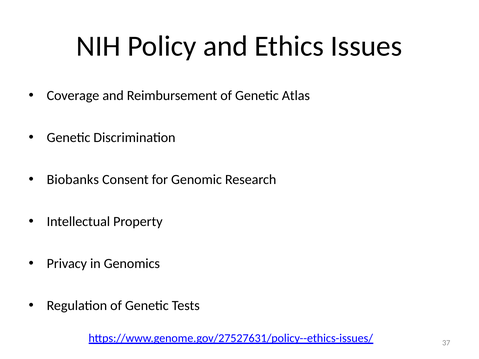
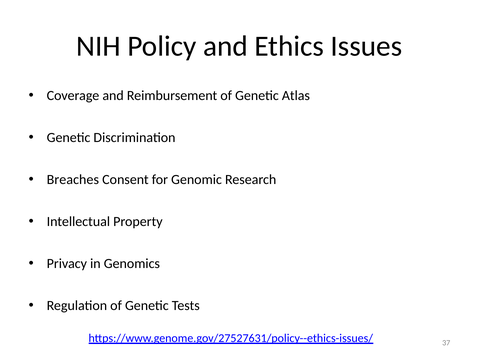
Biobanks: Biobanks -> Breaches (73, 180)
